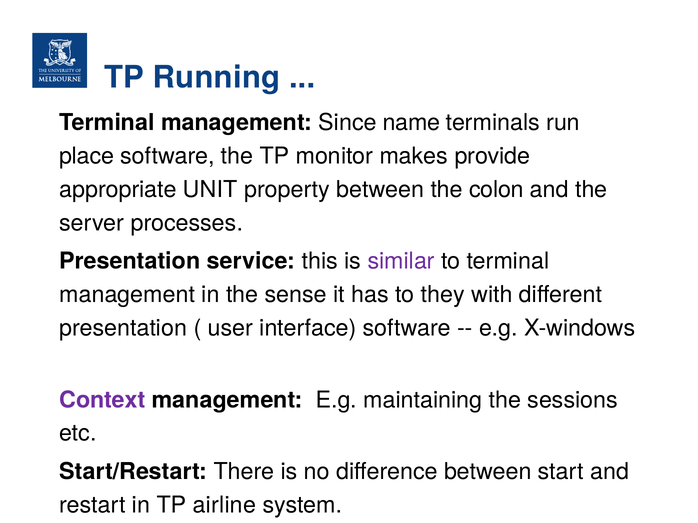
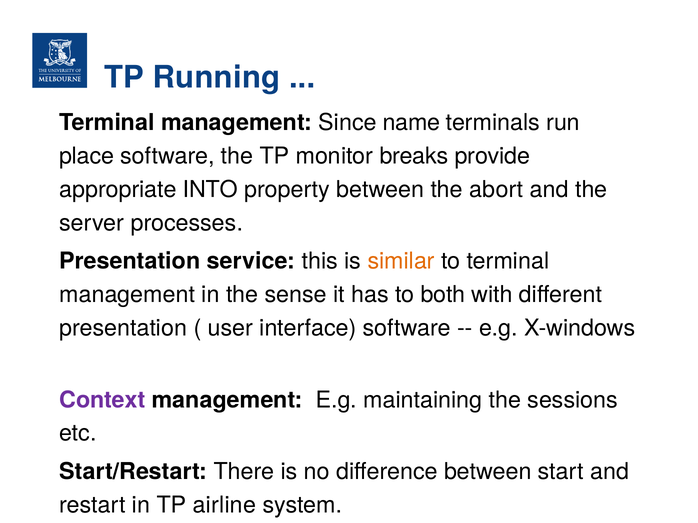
makes: makes -> breaks (414, 156)
UNIT: UNIT -> INTO (210, 190)
colon: colon -> abort (496, 190)
similar colour: purple -> orange (401, 261)
they: they -> both (443, 295)
